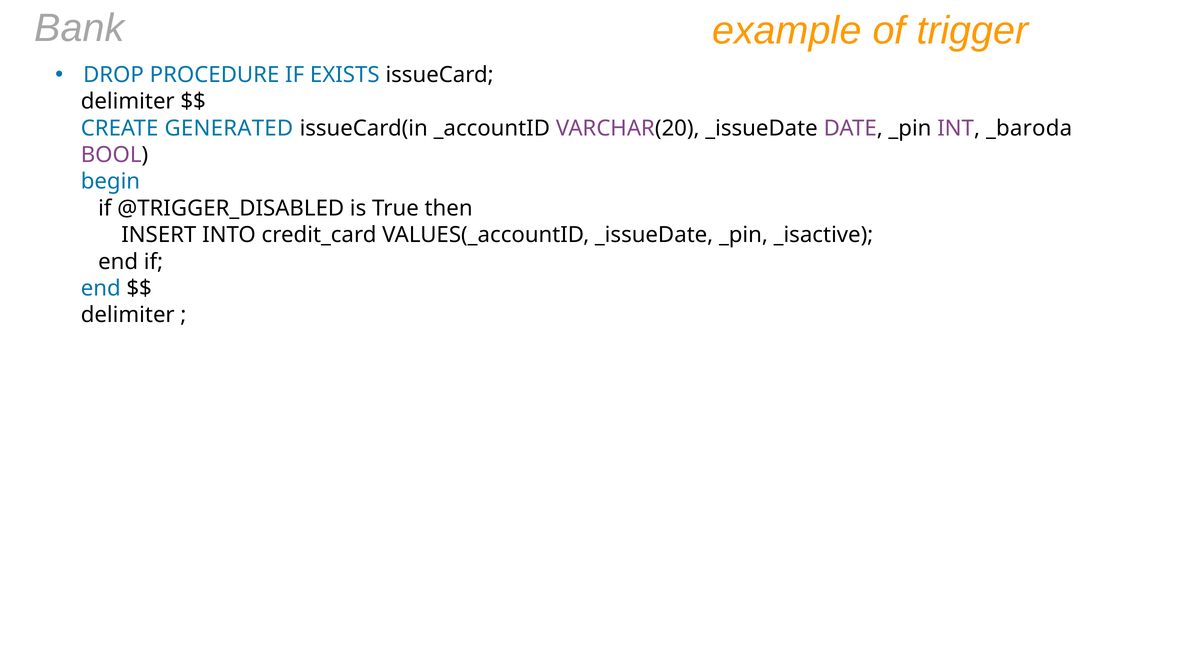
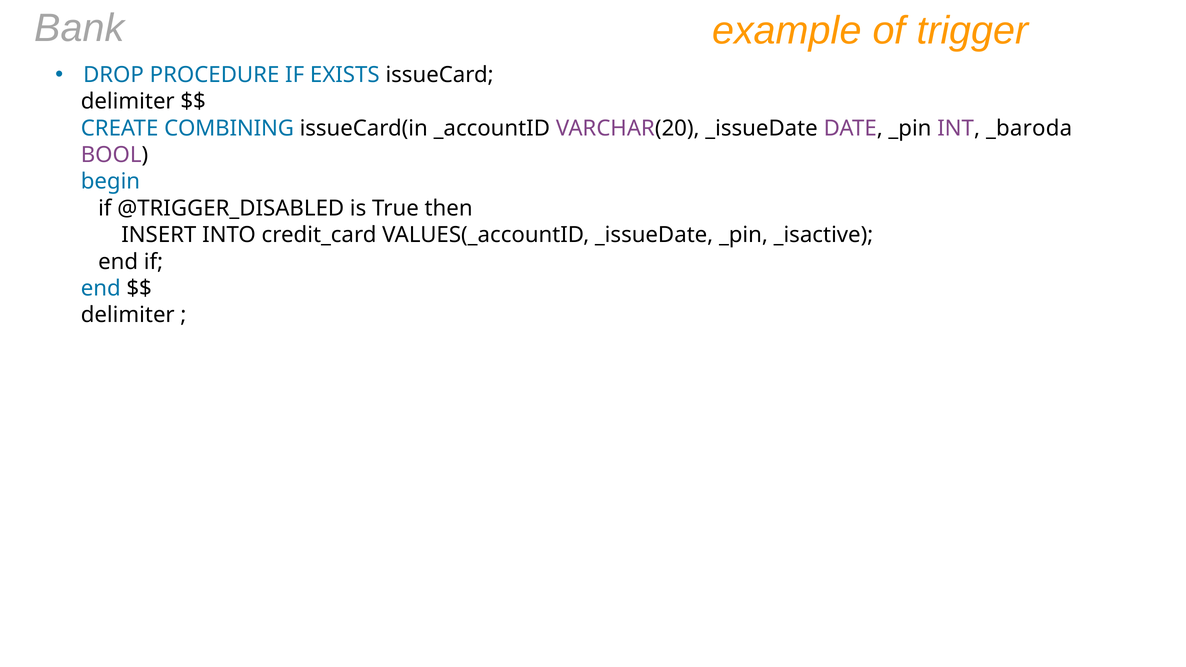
GENERATED: GENERATED -> COMBINING (229, 128)
